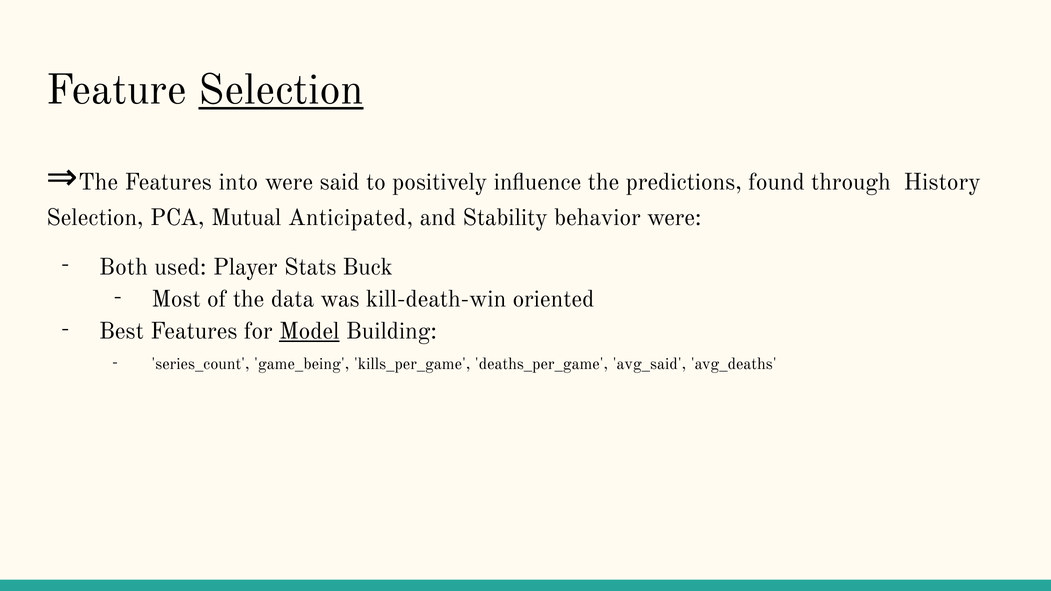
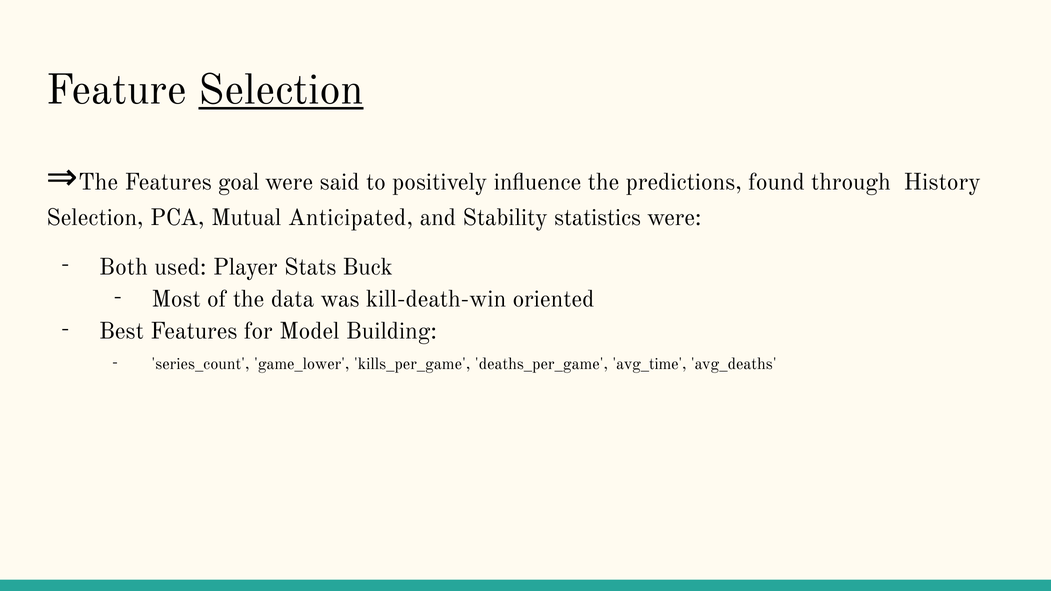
into: into -> goal (239, 182)
behavior: behavior -> statistics (598, 217)
Model underline: present -> none (309, 331)
game_being: game_being -> game_lower (302, 364)
avg_said: avg_said -> avg_time (650, 364)
